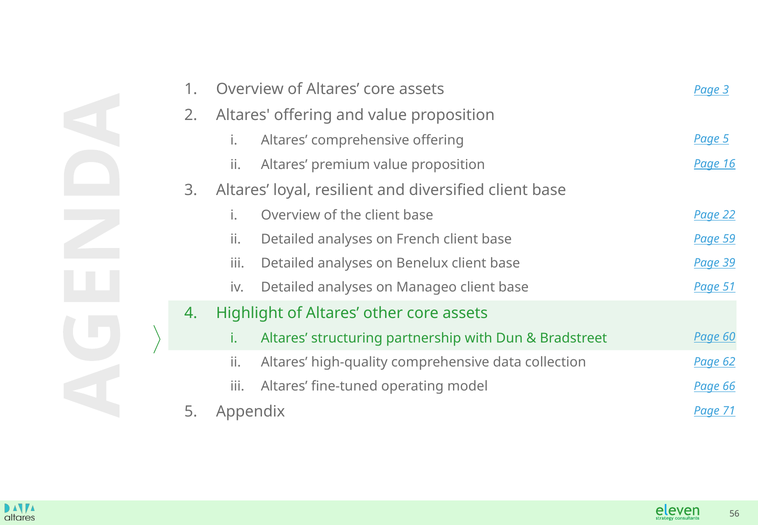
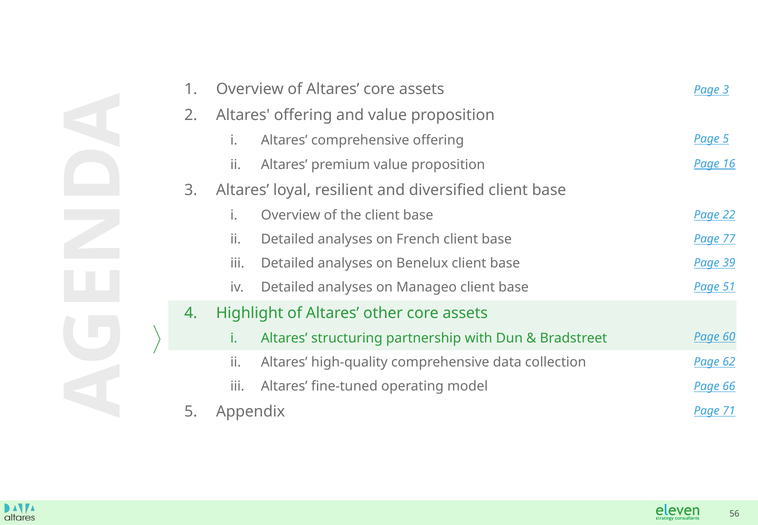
59: 59 -> 77 (729, 239)
